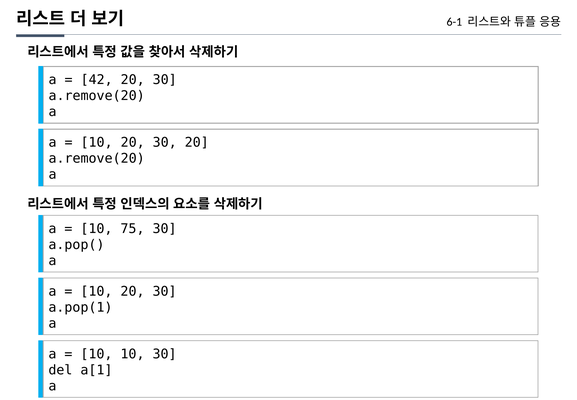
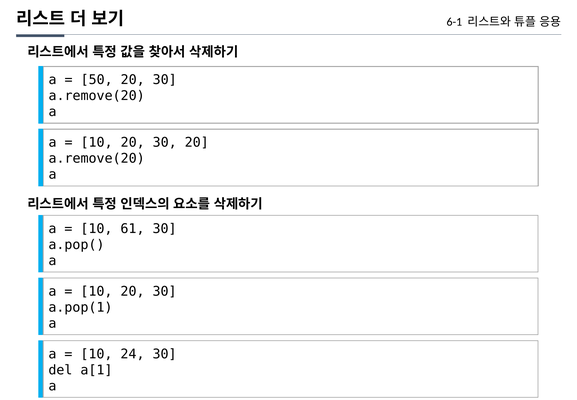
42: 42 -> 50 (97, 80)
75: 75 -> 61 (132, 228)
10 10: 10 -> 24 (132, 353)
